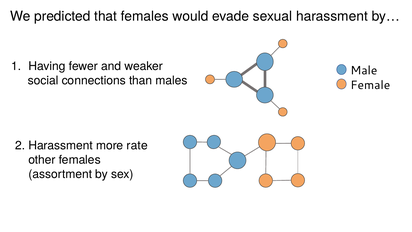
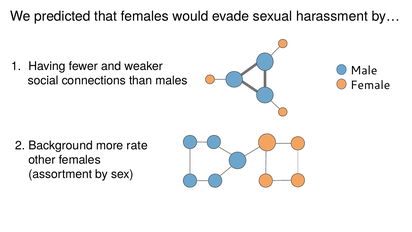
2 Harassment: Harassment -> Background (61, 145)
